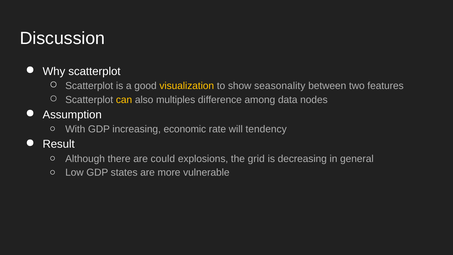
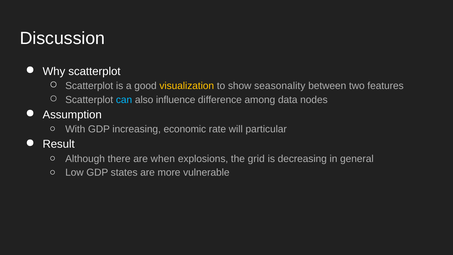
can colour: yellow -> light blue (124, 100)
multiples: multiples -> influence (176, 100)
tendency: tendency -> particular (266, 129)
could: could -> when (163, 159)
